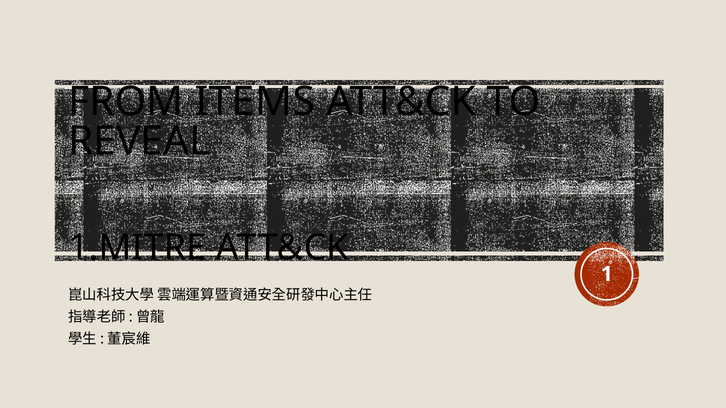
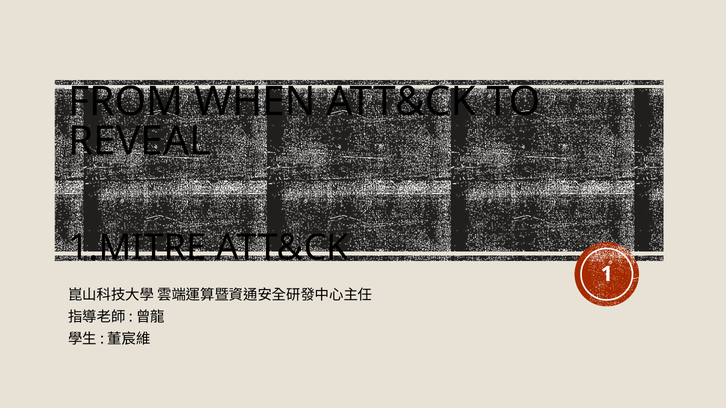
ITEMS: ITEMS -> WHEN (255, 102)
